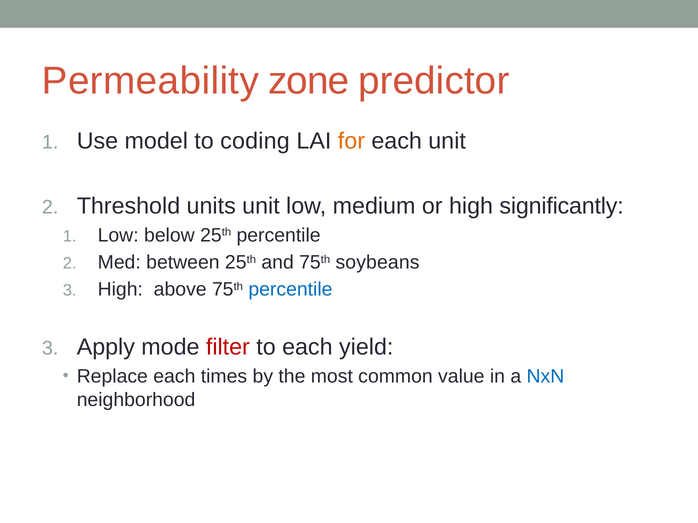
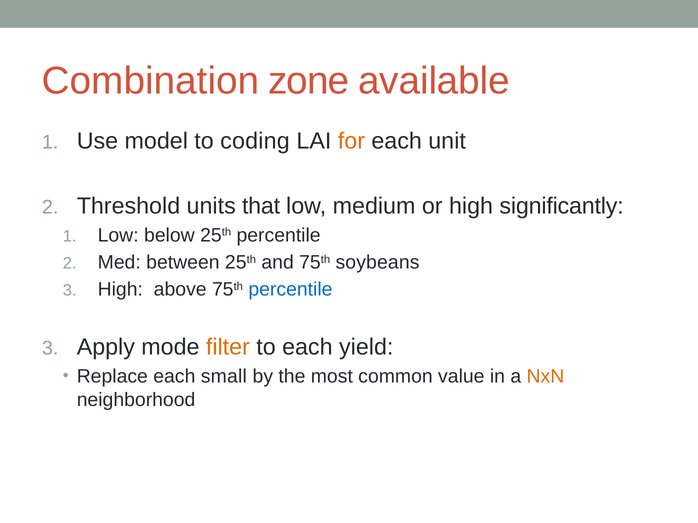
Permeability: Permeability -> Combination (151, 81)
predictor: predictor -> available (434, 81)
units unit: unit -> that (261, 206)
filter colour: red -> orange (228, 348)
times: times -> small (224, 377)
NxN colour: blue -> orange (545, 377)
